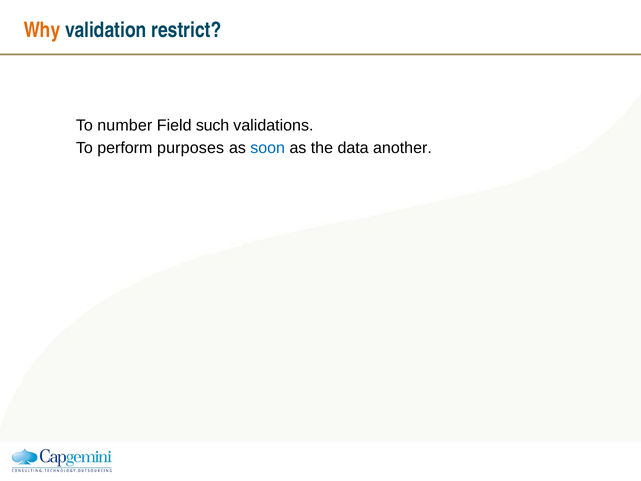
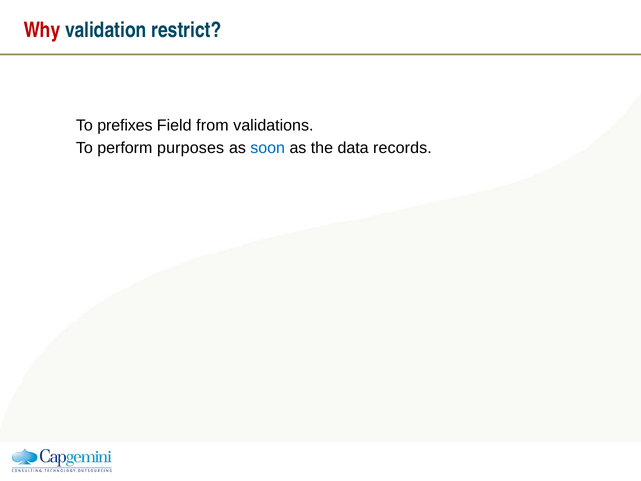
Why colour: orange -> red (42, 30)
number: number -> prefixes (125, 126)
such: such -> from (212, 126)
another: another -> records (402, 148)
